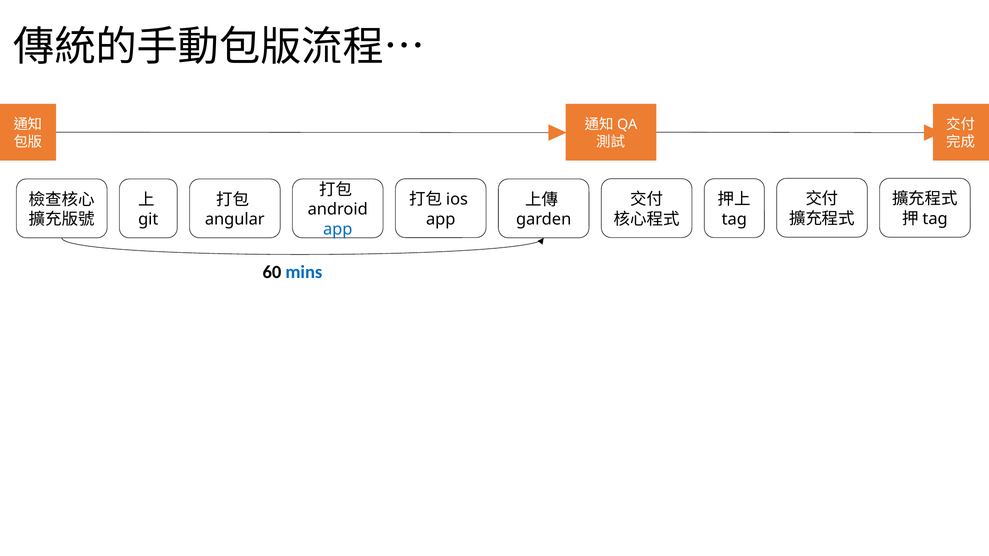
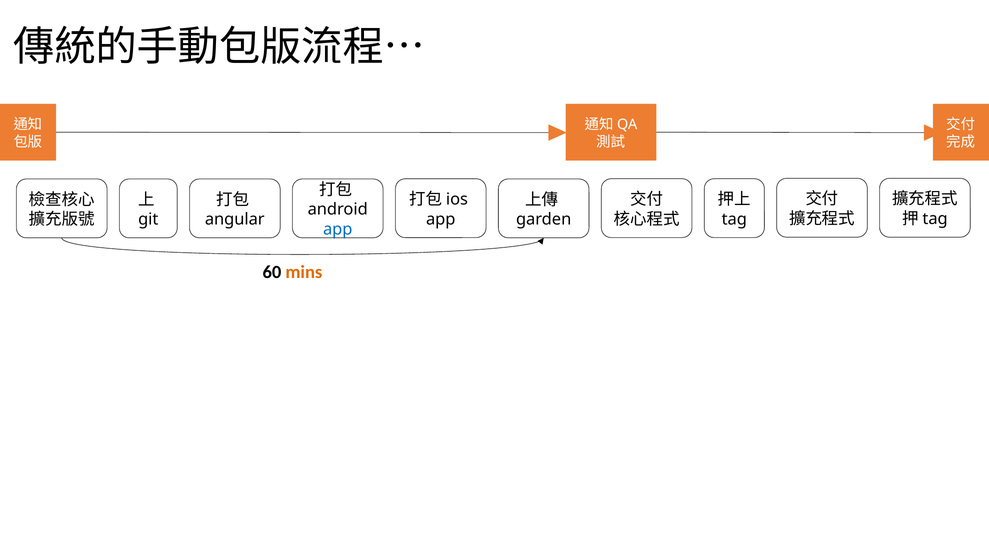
mins colour: blue -> orange (304, 272)
